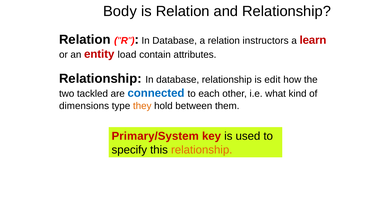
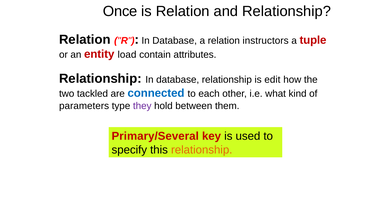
Body: Body -> Once (120, 11)
learn: learn -> tuple (313, 40)
dimensions: dimensions -> parameters (84, 106)
they colour: orange -> purple (142, 106)
Primary/System: Primary/System -> Primary/Several (155, 136)
